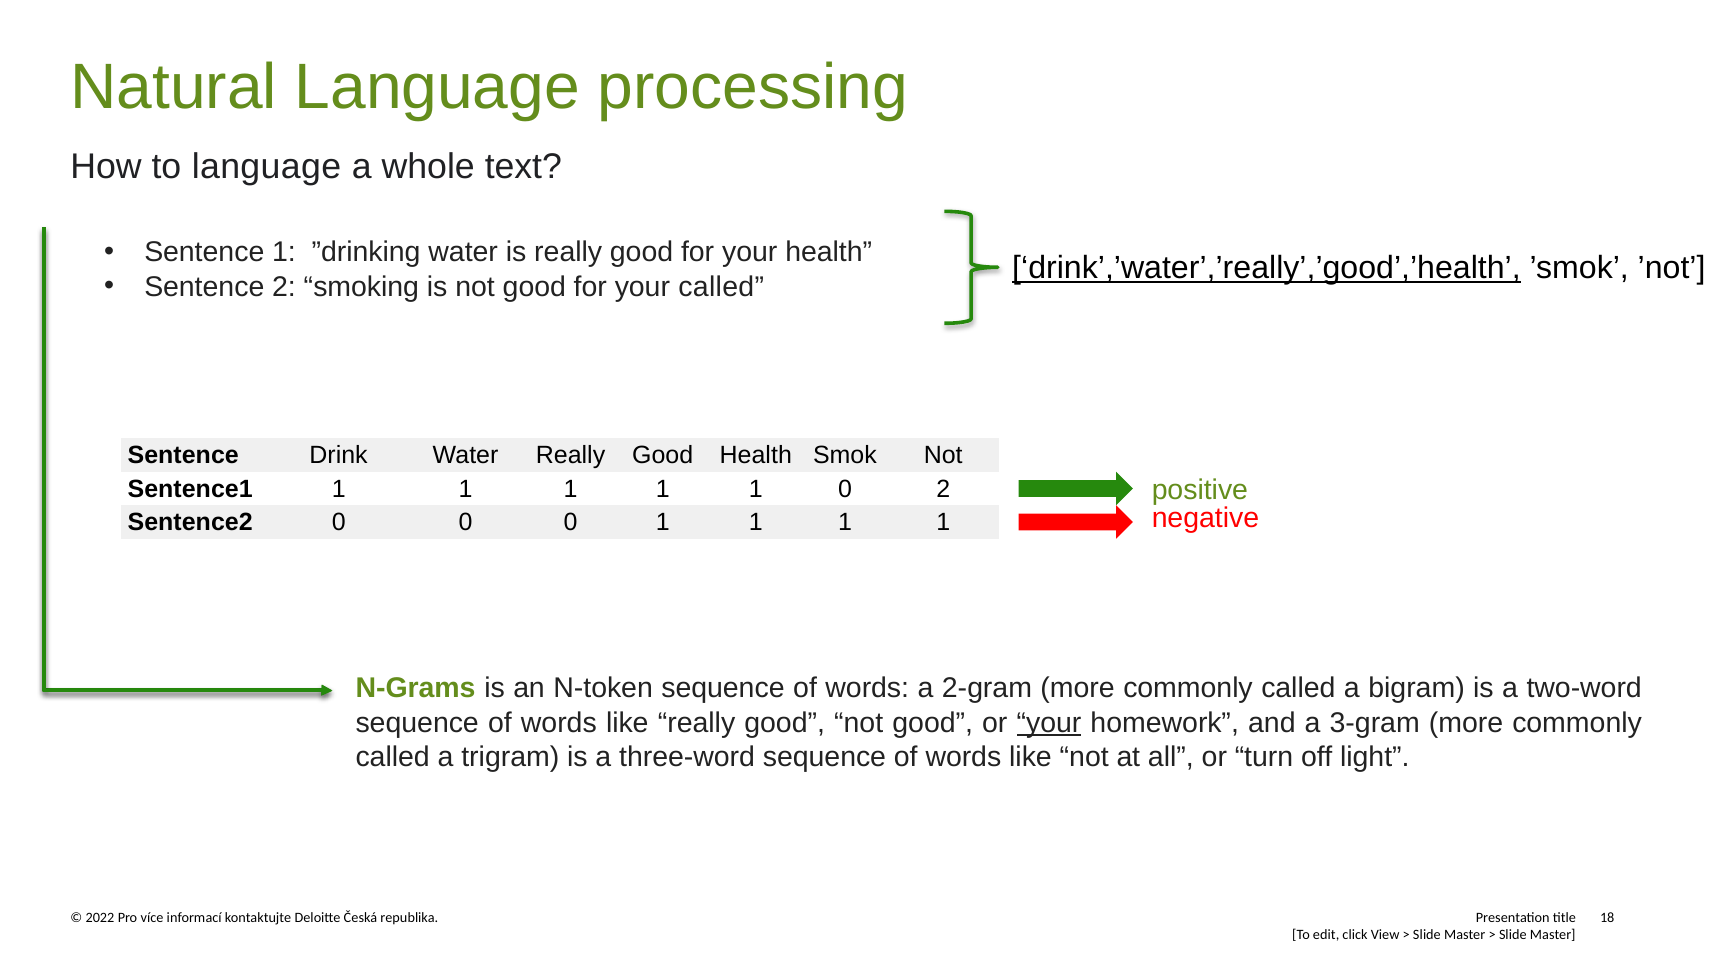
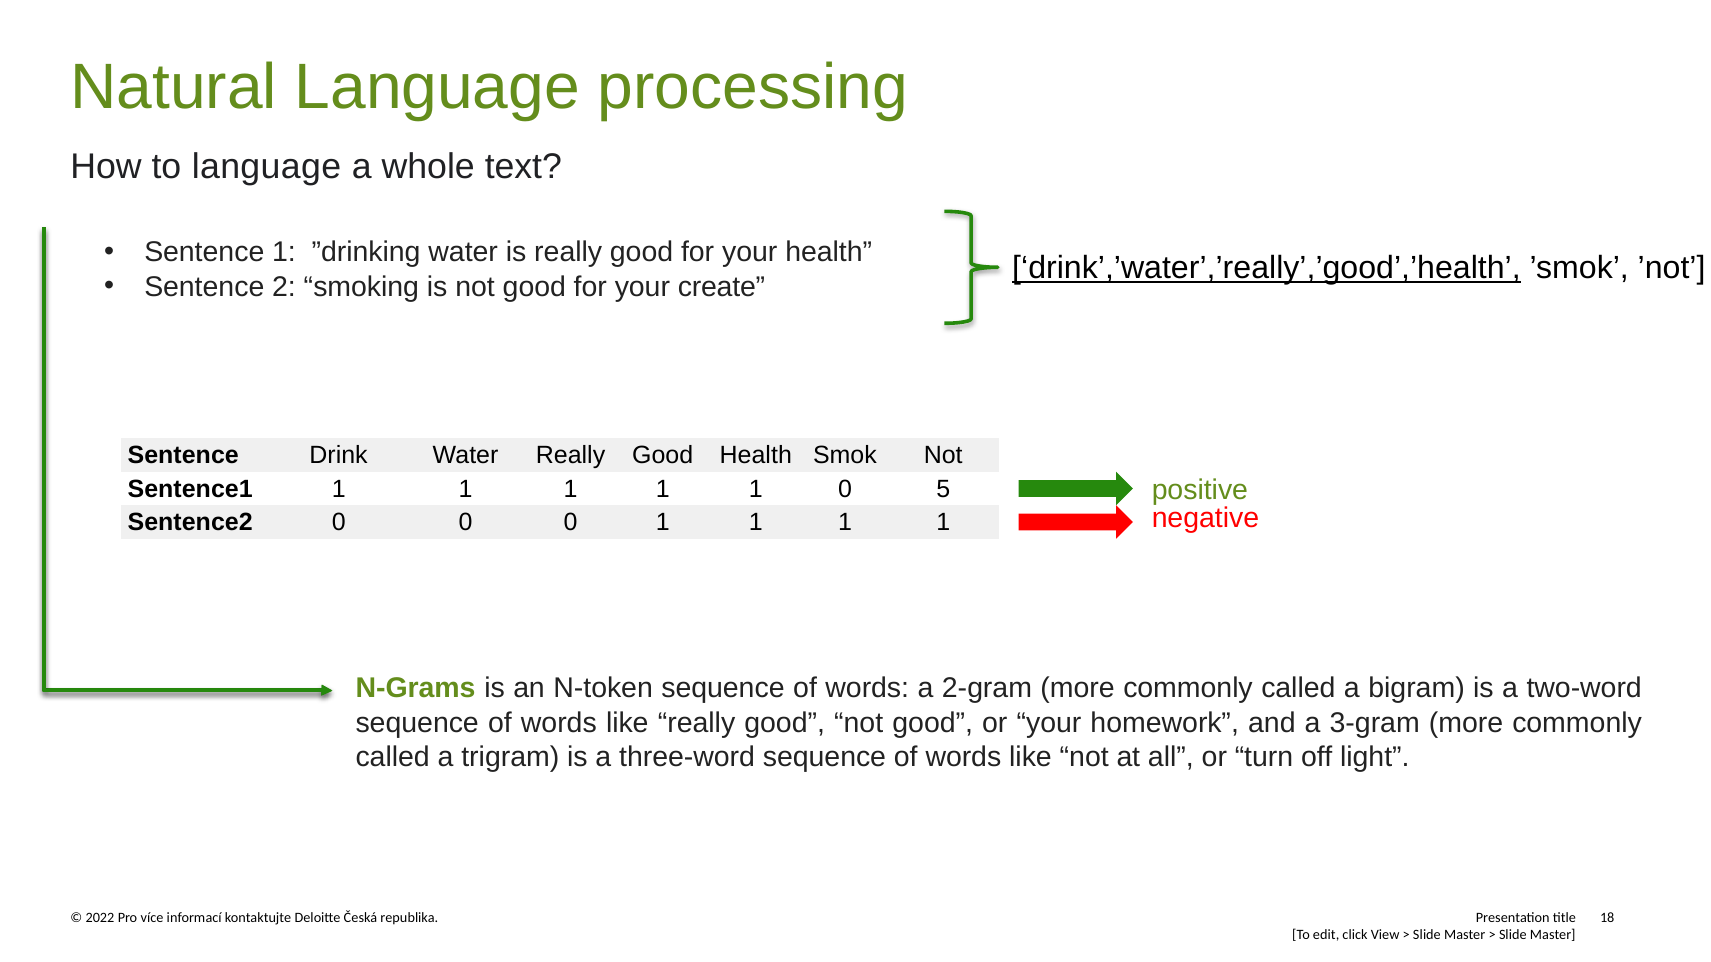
your called: called -> create (721, 287)
0 2: 2 -> 5 (943, 489)
your underline: present -> none (1049, 723)
